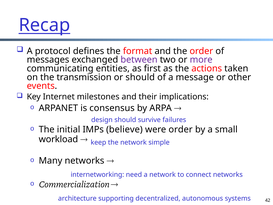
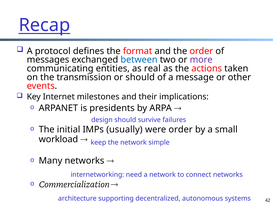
between colour: purple -> blue (139, 60)
first: first -> real (152, 68)
consensus: consensus -> presidents (112, 108)
believe: believe -> usually (124, 129)
